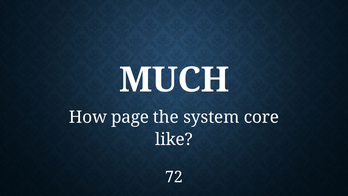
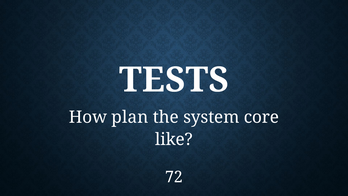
MUCH: MUCH -> TESTS (174, 80)
page: page -> plan (130, 117)
